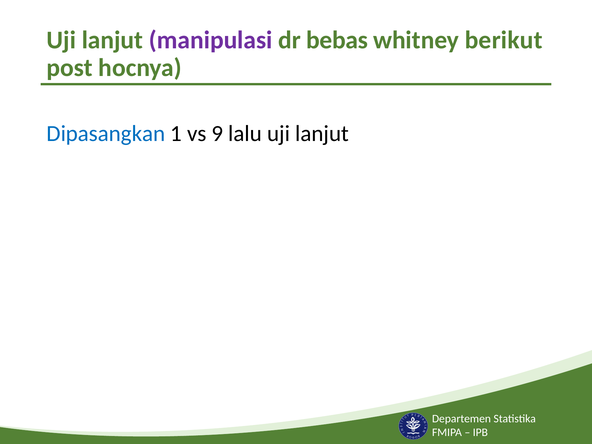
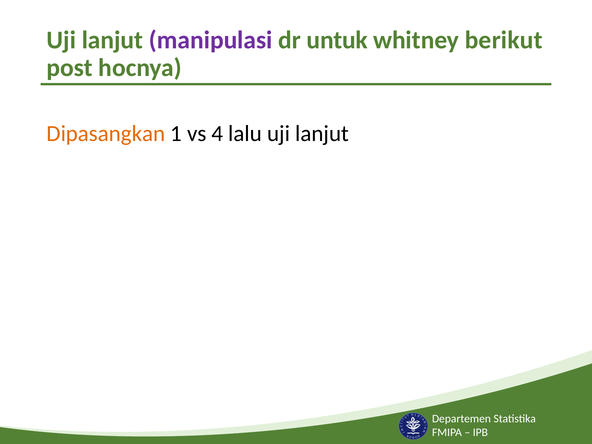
bebas: bebas -> untuk (337, 40)
Dipasangkan colour: blue -> orange (106, 133)
9: 9 -> 4 (217, 133)
